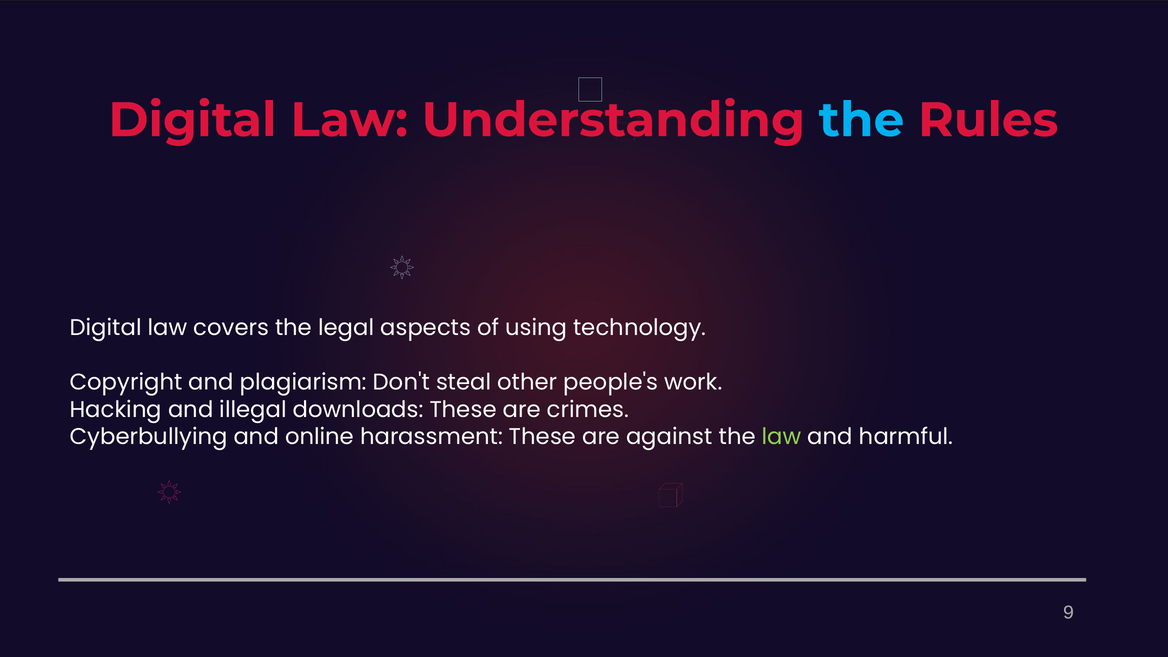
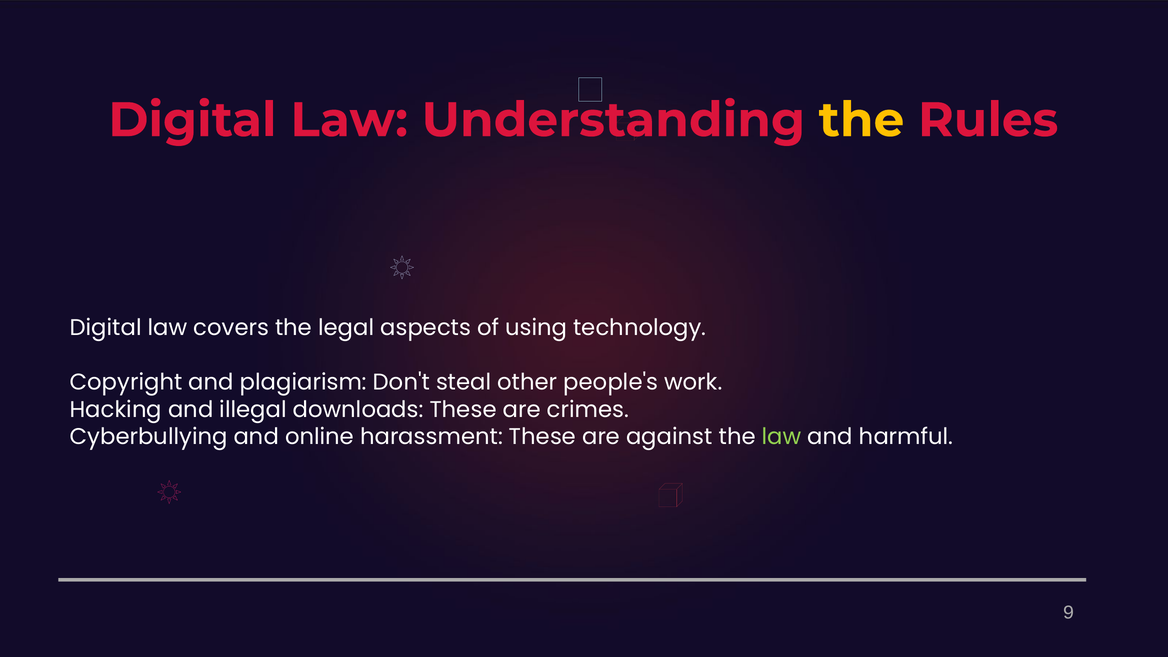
the colour: light blue -> yellow (862, 120)
